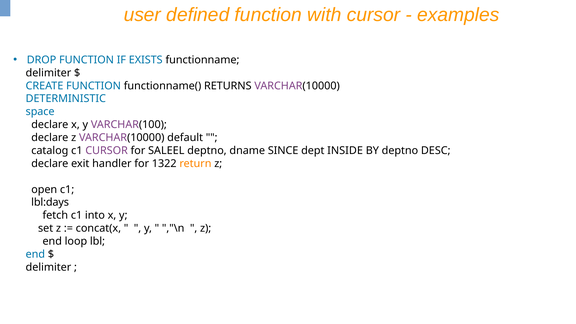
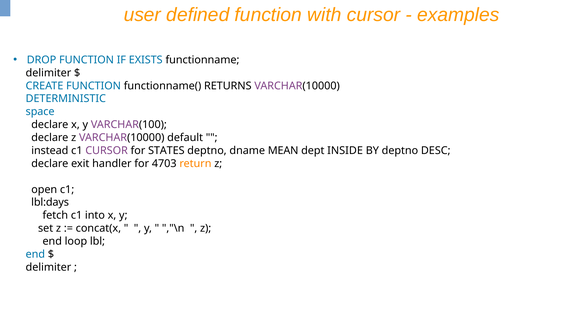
catalog: catalog -> instead (50, 151)
SALEEL: SALEEL -> STATES (166, 151)
SINCE: SINCE -> MEAN (283, 151)
1322: 1322 -> 4703 (164, 164)
